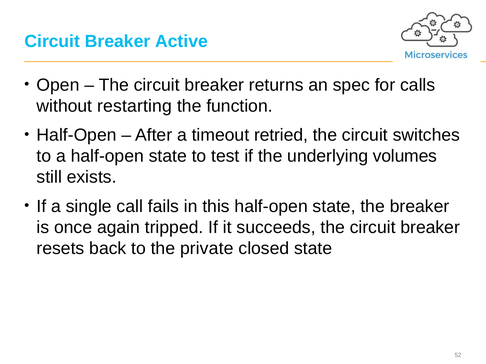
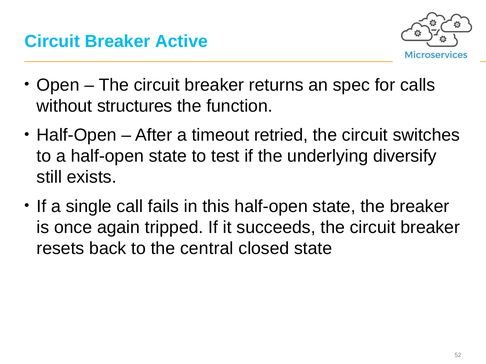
restarting: restarting -> structures (135, 106)
volumes: volumes -> diversify (405, 156)
private: private -> central (207, 249)
